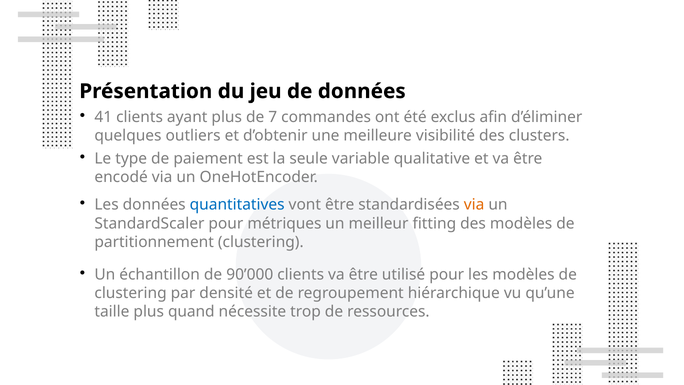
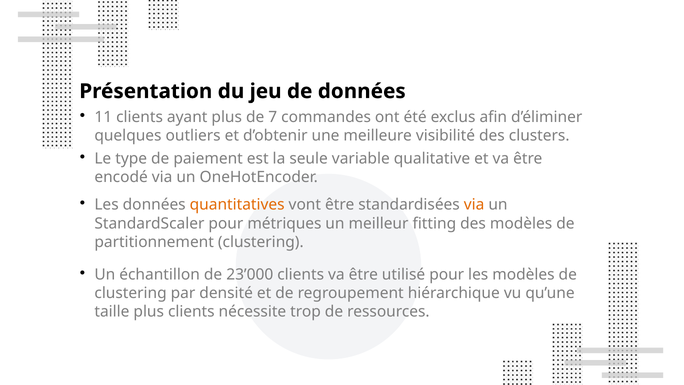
41: 41 -> 11 (103, 117)
quantitatives colour: blue -> orange (237, 205)
90’000: 90’000 -> 23’000 (250, 274)
plus quand: quand -> clients (191, 312)
